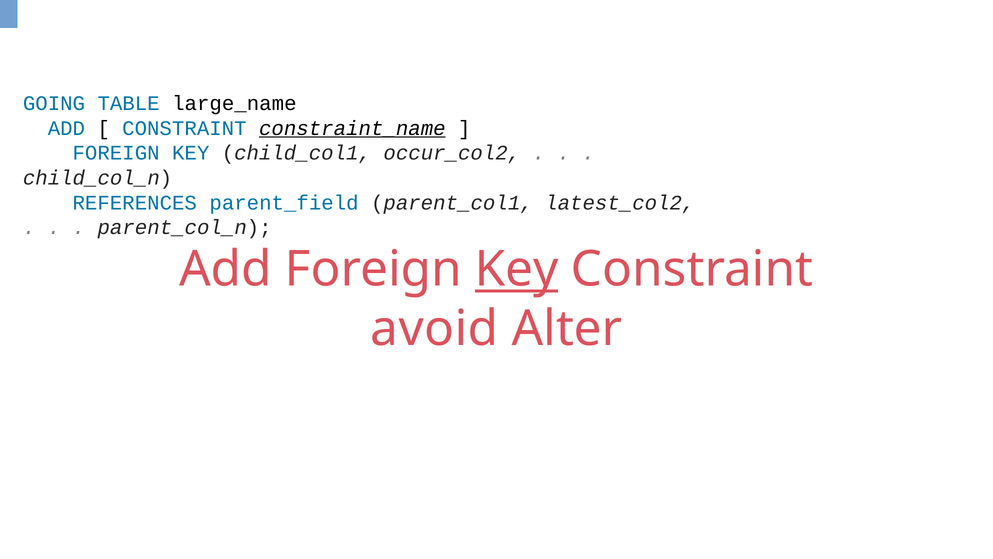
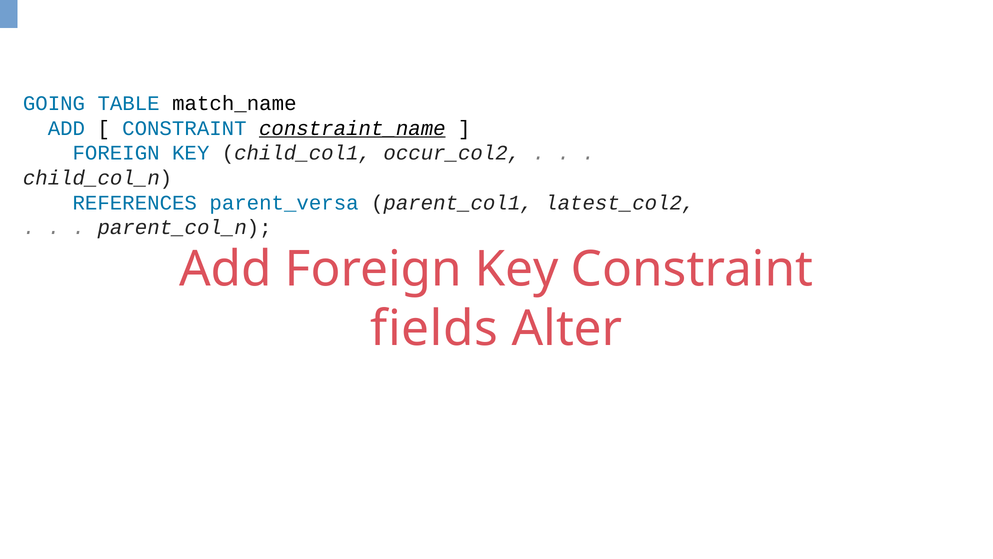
large_name: large_name -> match_name (234, 103)
parent_field: parent_field -> parent_versa (284, 203)
Key underline: present -> none (517, 269)
avoid: avoid -> fields (434, 329)
